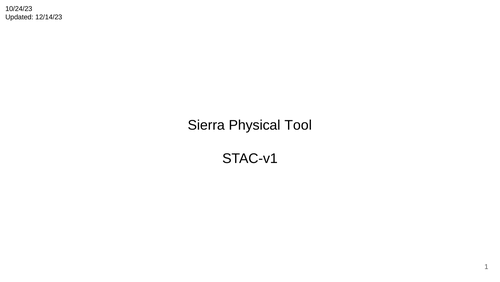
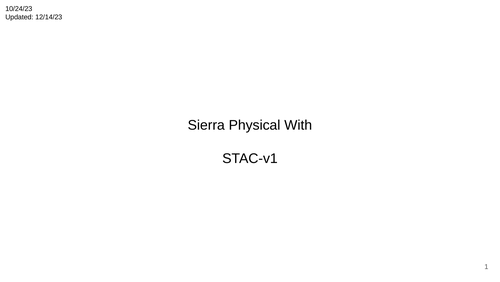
Tool: Tool -> With (298, 125)
